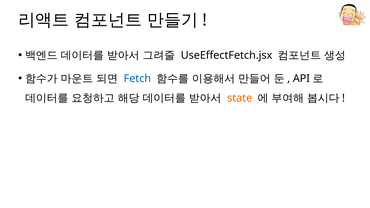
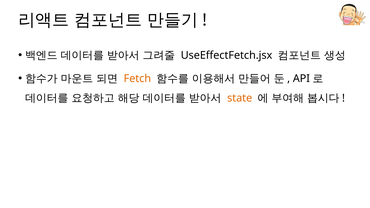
Fetch colour: blue -> orange (137, 79)
